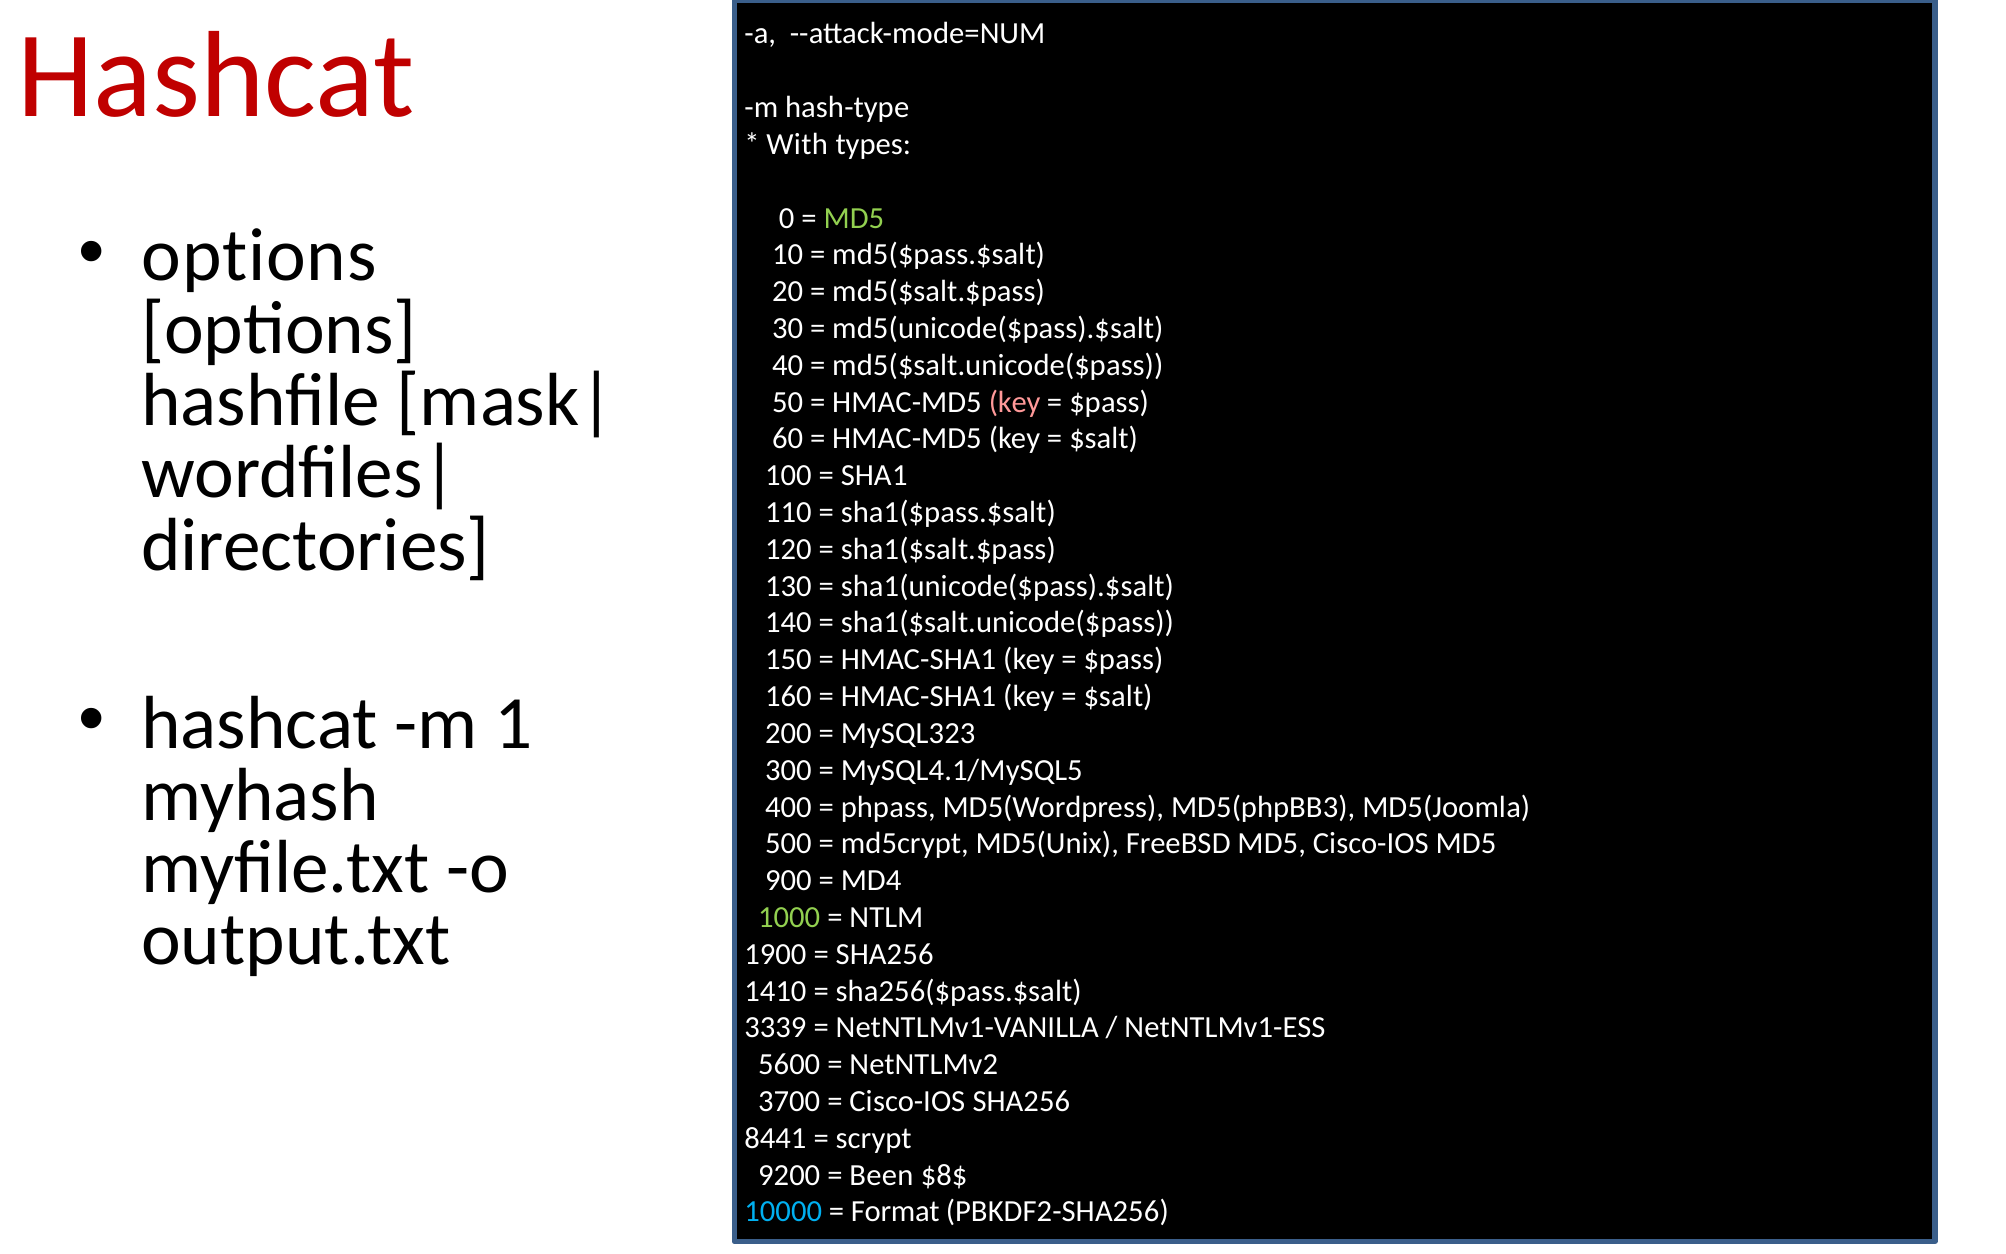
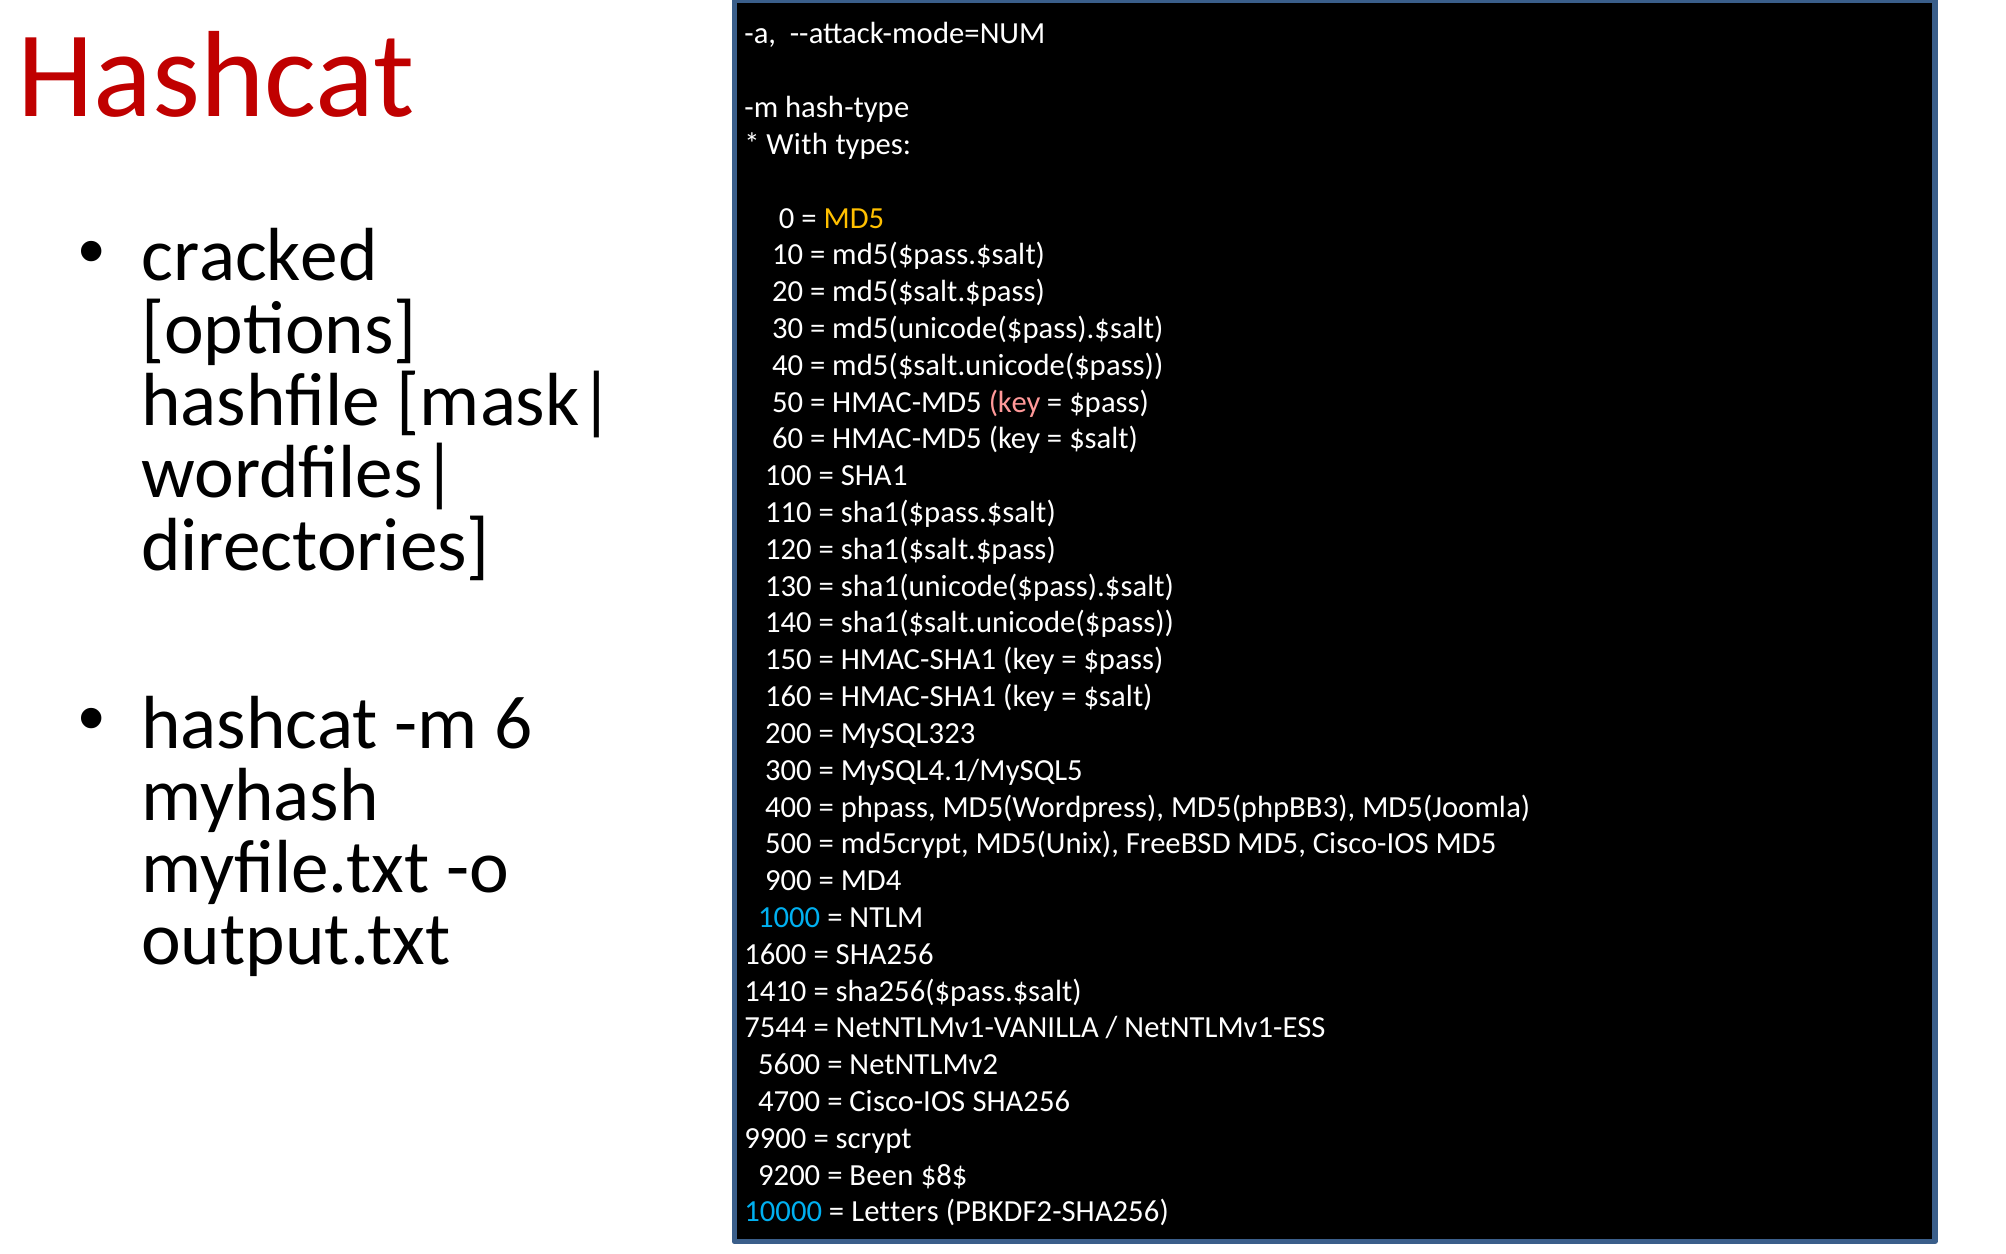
MD5 colour: light green -> yellow (854, 218)
options: options -> cracked (260, 256)
1: 1 -> 6 (514, 723)
1000 colour: light green -> light blue (789, 917)
1900: 1900 -> 1600 (775, 954)
3339: 3339 -> 7544 (775, 1028)
3700: 3700 -> 4700 (789, 1101)
8441: 8441 -> 9900 (775, 1138)
Format: Format -> Letters (895, 1212)
